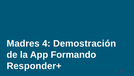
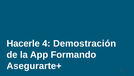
Madres: Madres -> Hacerle (23, 43)
Responder+: Responder+ -> Asegurarte+ (34, 65)
